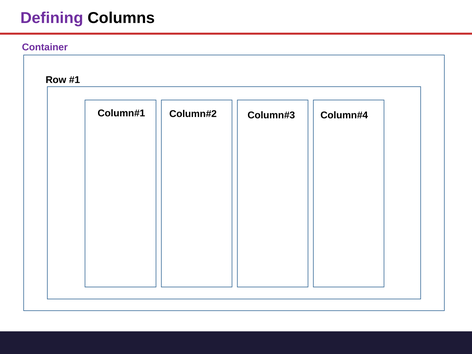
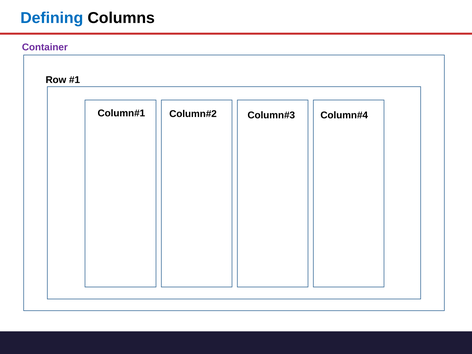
Defining colour: purple -> blue (52, 18)
